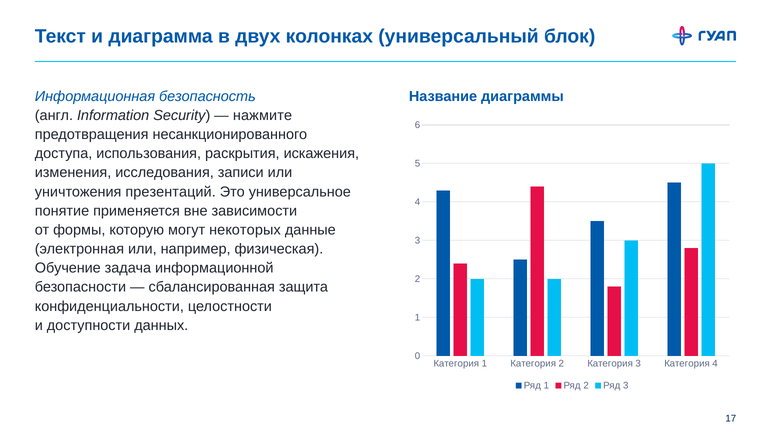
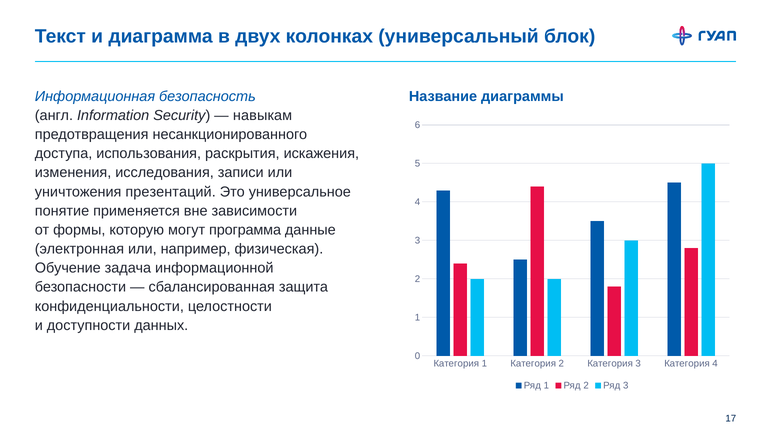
нажмите: нажмите -> навыкам (263, 115)
некоторых: некоторых -> программа (245, 230)
